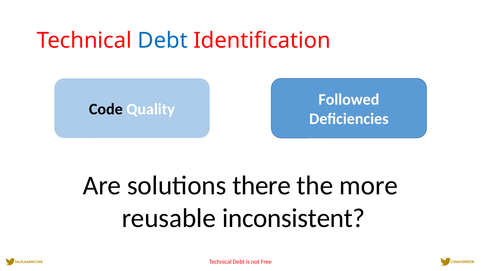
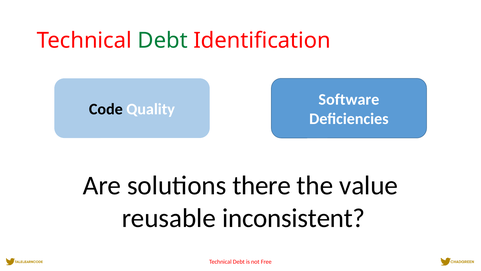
Debt colour: blue -> green (163, 40)
Followed: Followed -> Software (349, 99)
more: more -> value (369, 185)
